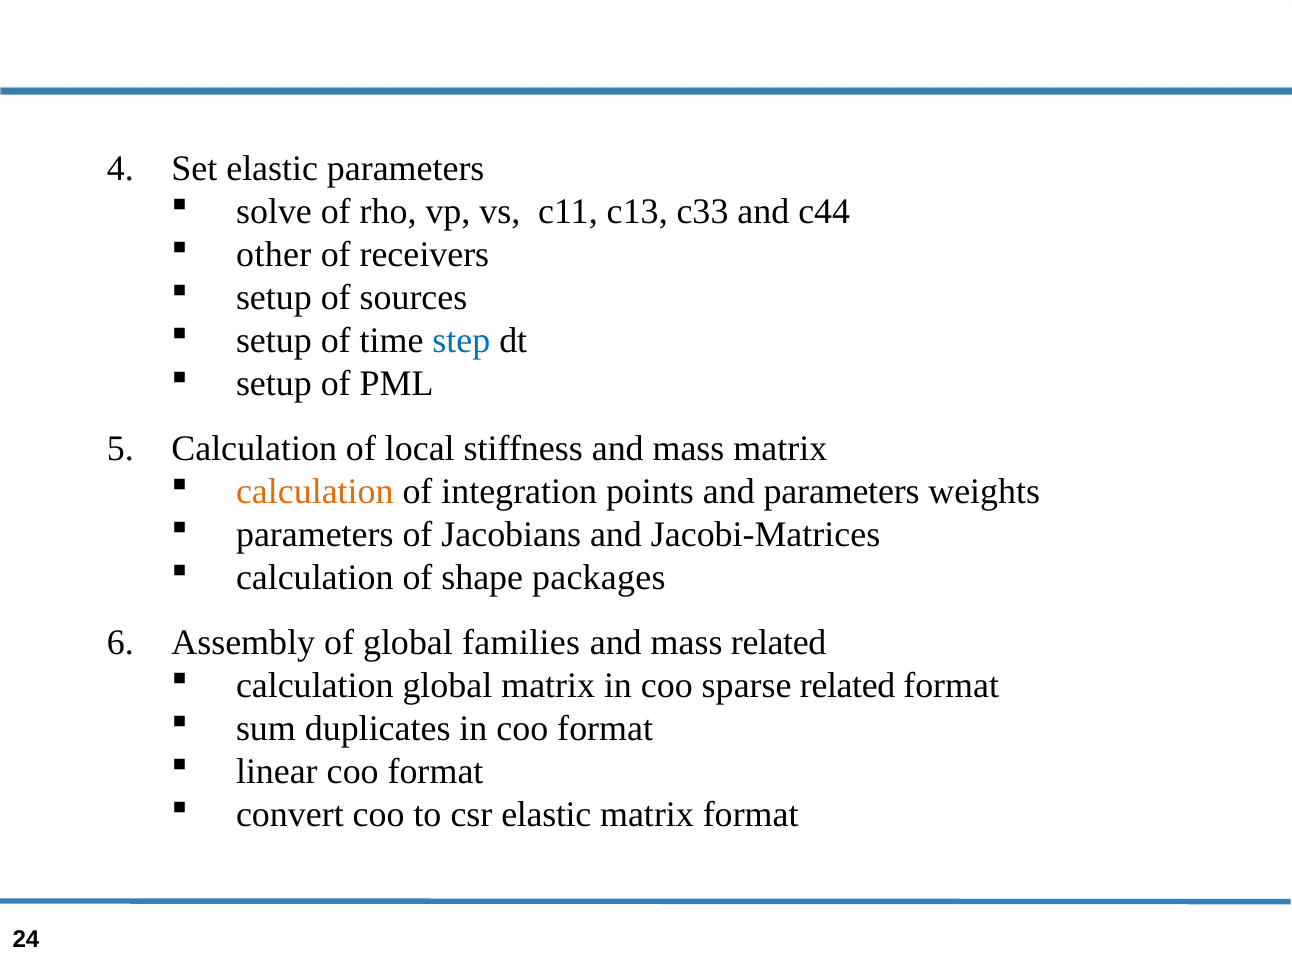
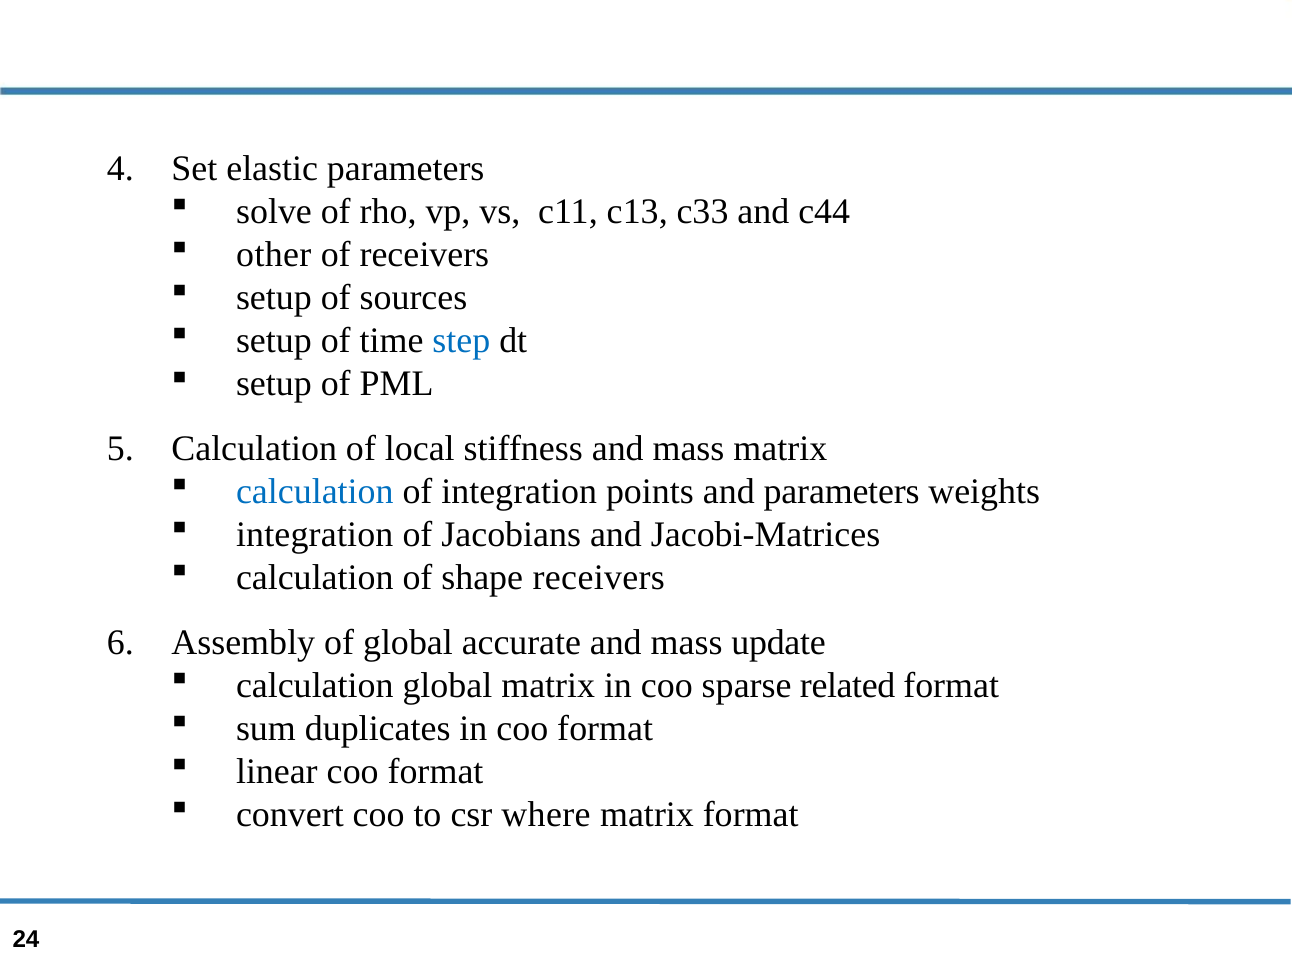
calculation colour: orange -> blue (315, 492)
parameters: parameters -> integration (315, 535)
shape packages: packages -> receivers (599, 578)
families: families -> accurate (521, 642)
mass related: related -> update (779, 642)
csr elastic: elastic -> where (546, 815)
